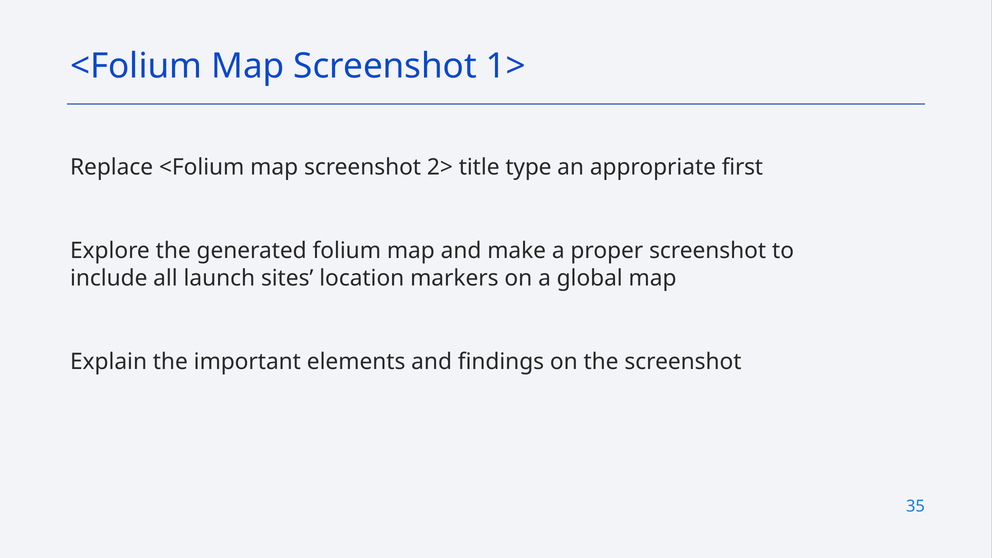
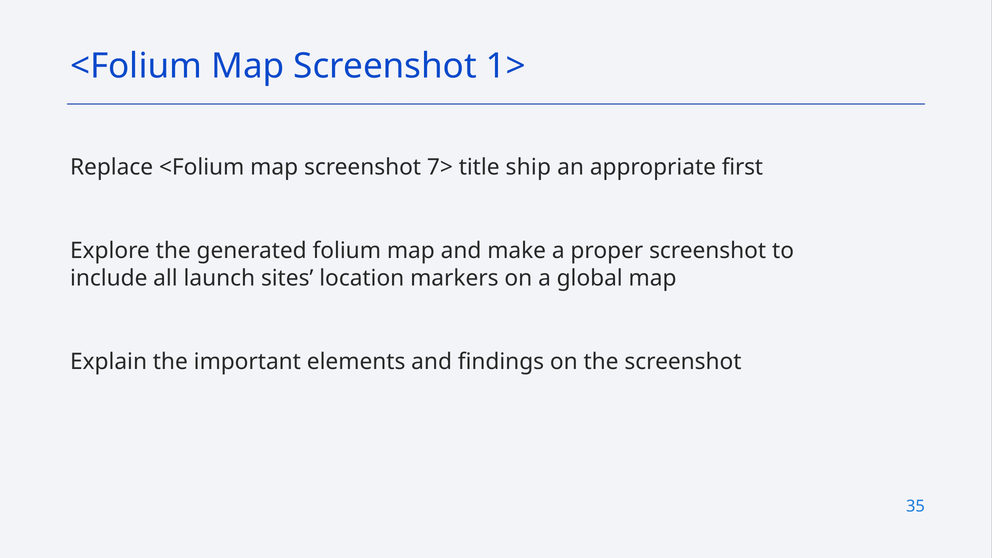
2>: 2> -> 7> (440, 167)
type: type -> ship (528, 167)
